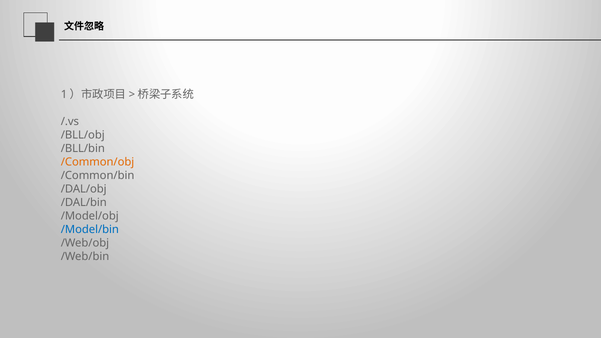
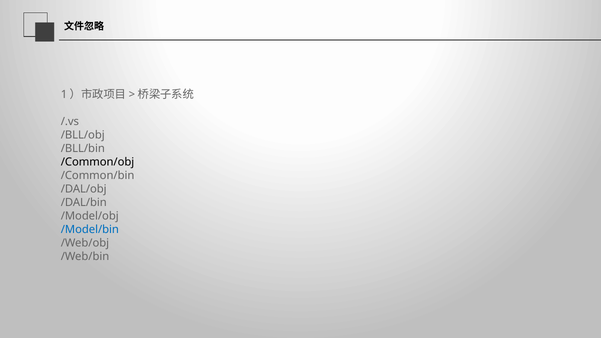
/Common/obj colour: orange -> black (97, 162)
